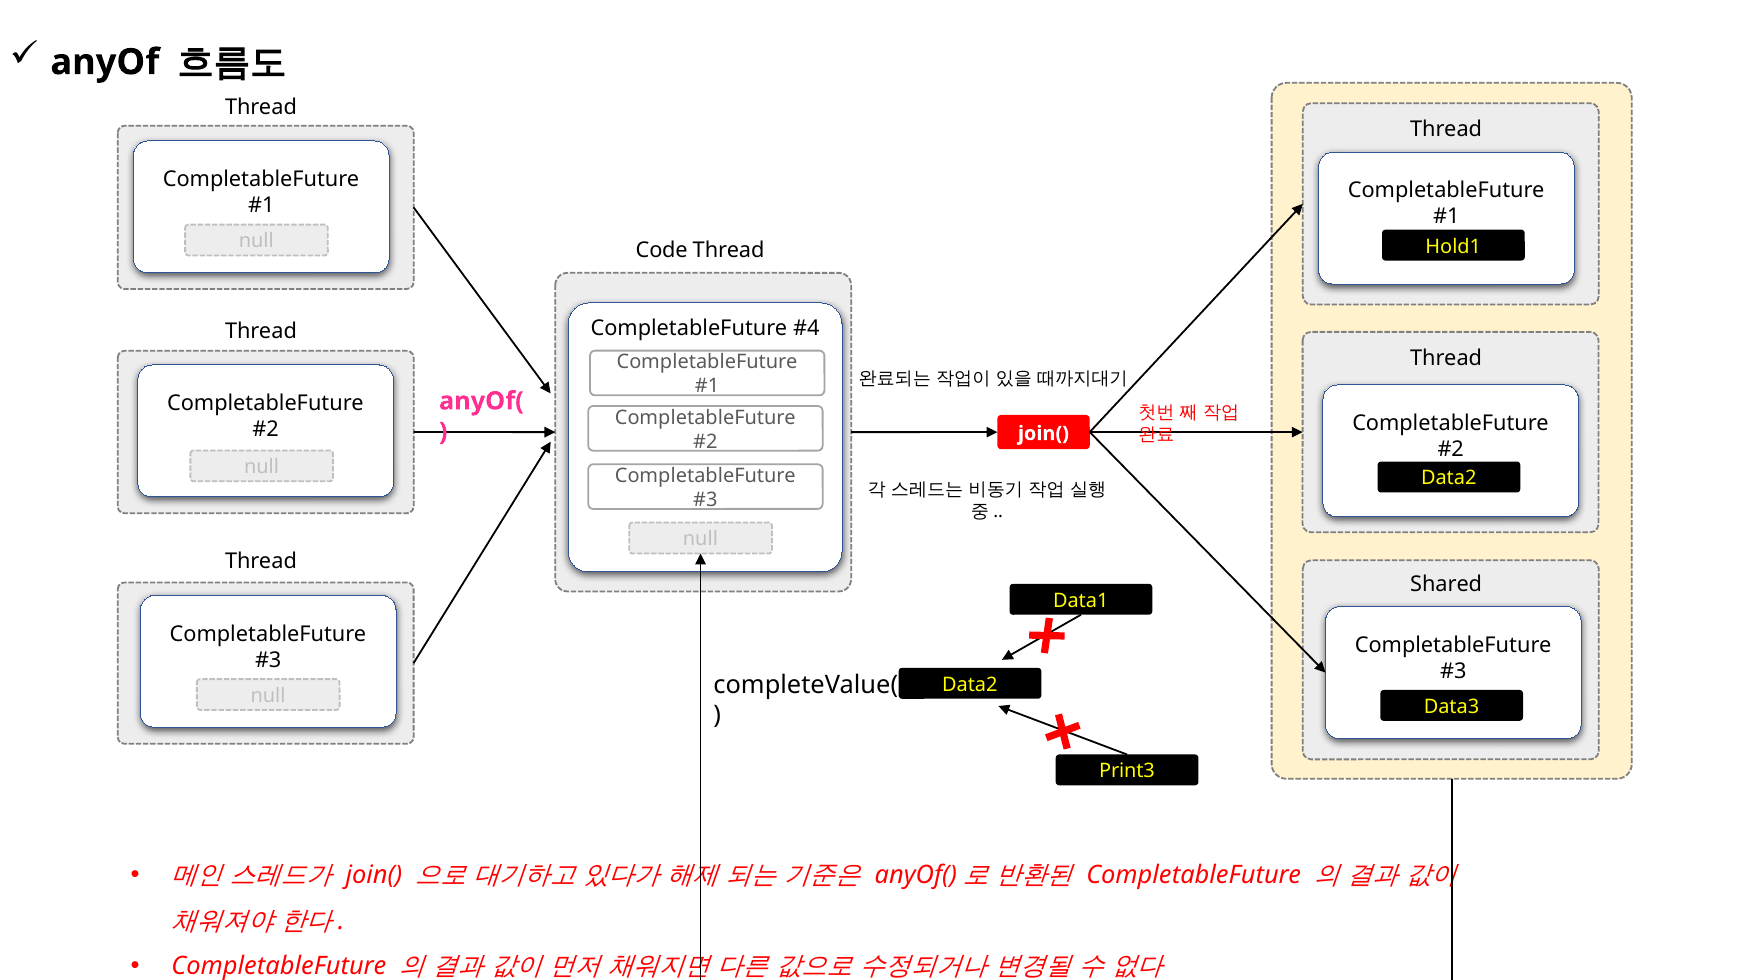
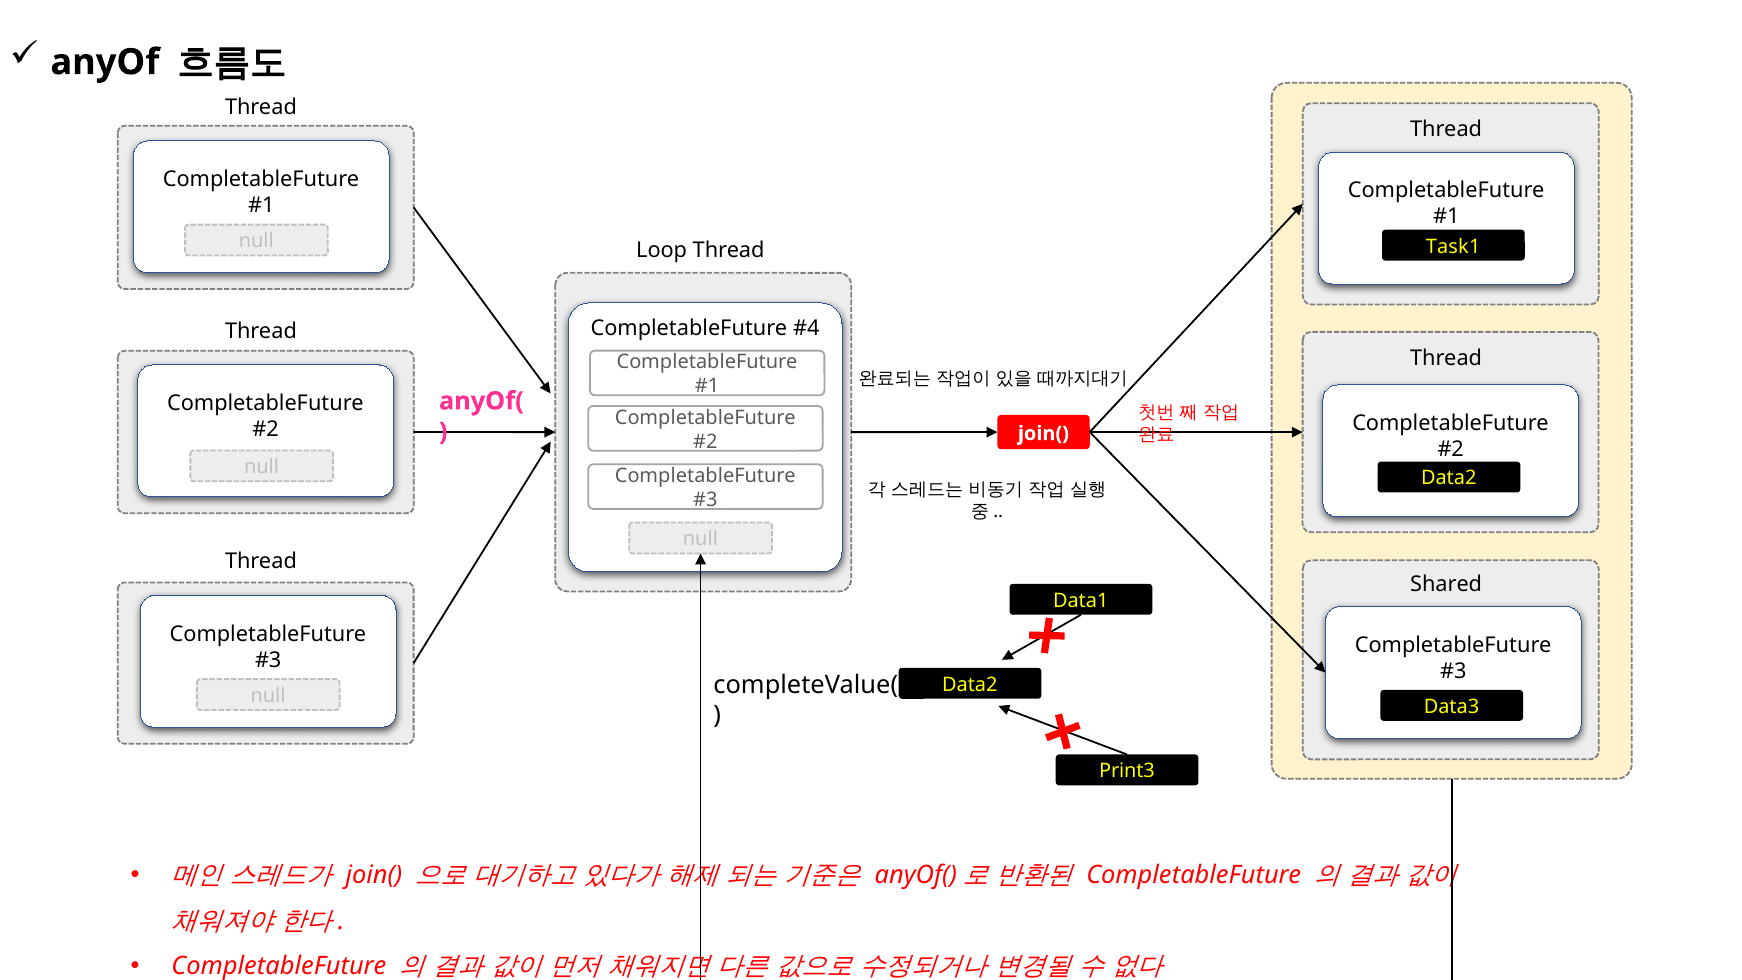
Hold1: Hold1 -> Task1 (1453, 246)
Code: Code -> Loop (662, 251)
